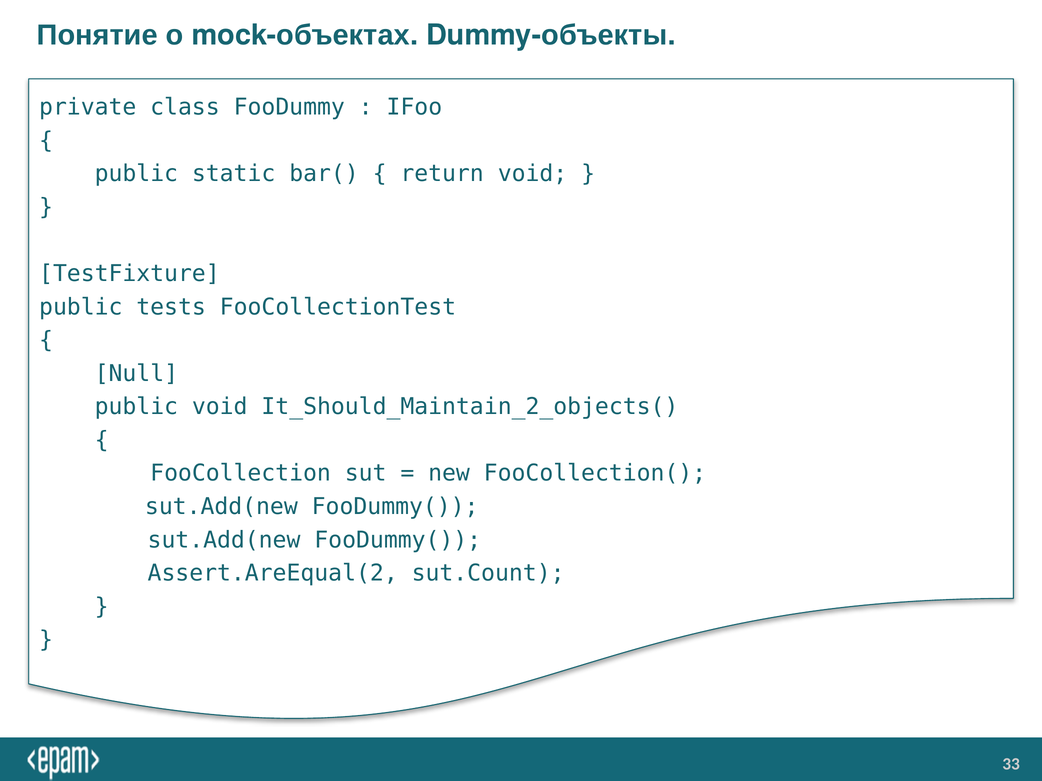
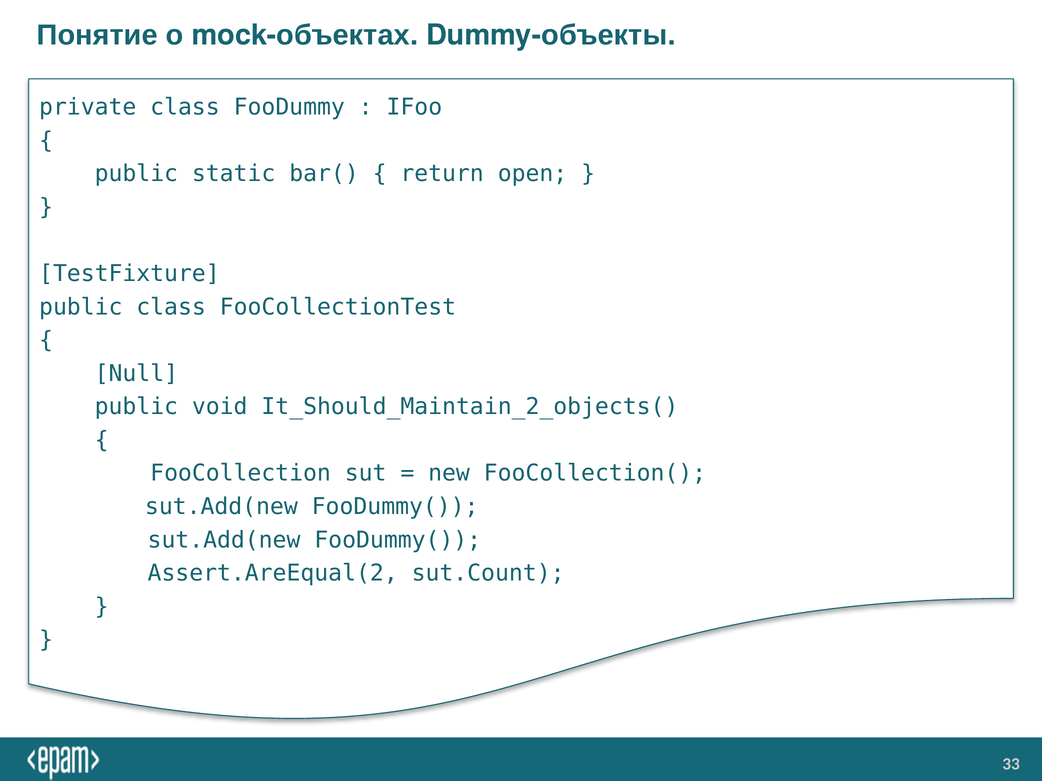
return void: void -> open (533, 174)
tests: tests -> сlass (171, 307)
